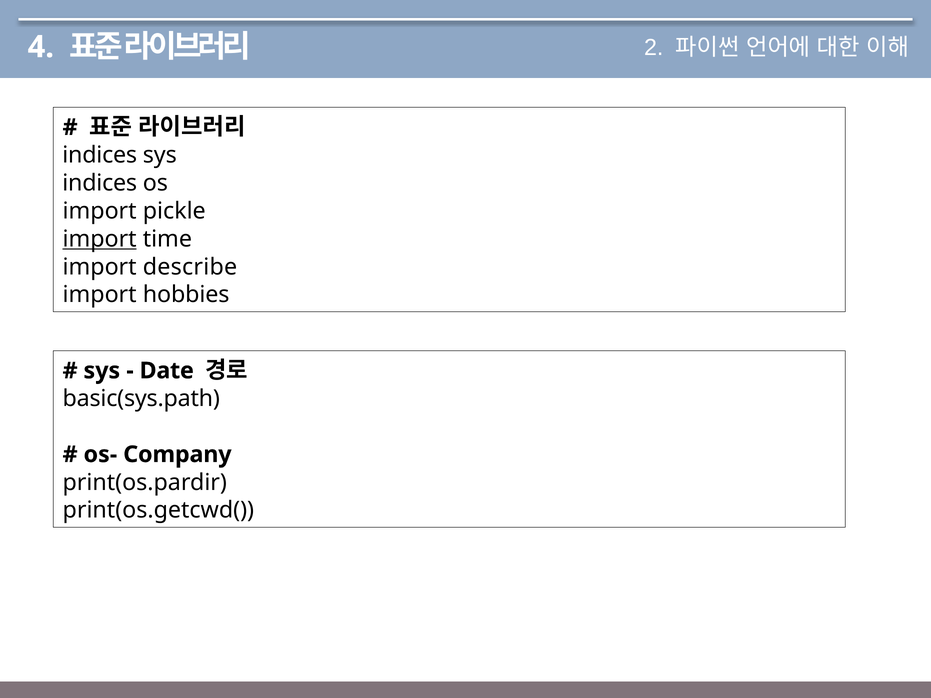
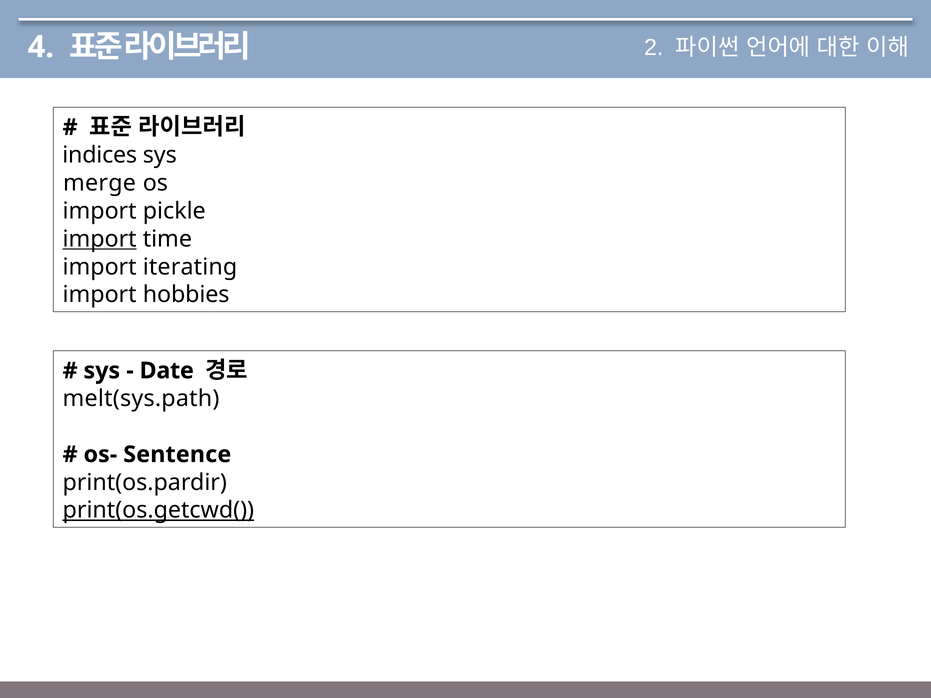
indices: indices -> merge (99, 183)
describe: describe -> iterating (190, 267)
basic(sys.path: basic(sys.path -> melt(sys.path (141, 399)
Company: Company -> Sentence (177, 455)
print(os.getcwd( underline: none -> present (158, 510)
